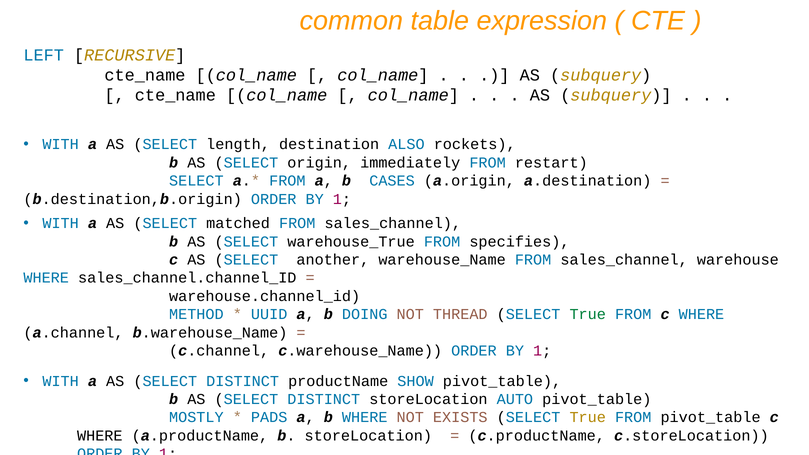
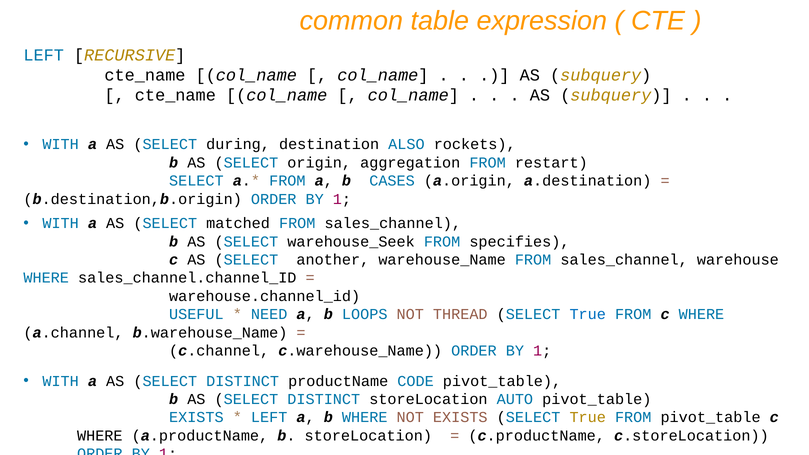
length: length -> during (238, 145)
immediately: immediately -> aggregation (410, 163)
warehouse_True: warehouse_True -> warehouse_Seek (351, 242)
METHOD: METHOD -> USEFUL (196, 314)
UUID: UUID -> NEED (269, 314)
DOING: DOING -> LOOPS (365, 314)
True colour: green -> blue (588, 314)
SHOW: SHOW -> CODE (416, 381)
MOSTLY: MOSTLY -> EXISTS (196, 418)
PADS: PADS -> LEFT (269, 418)
